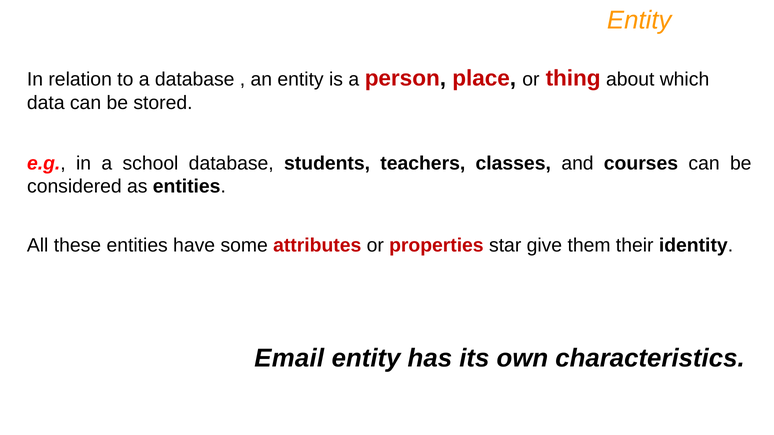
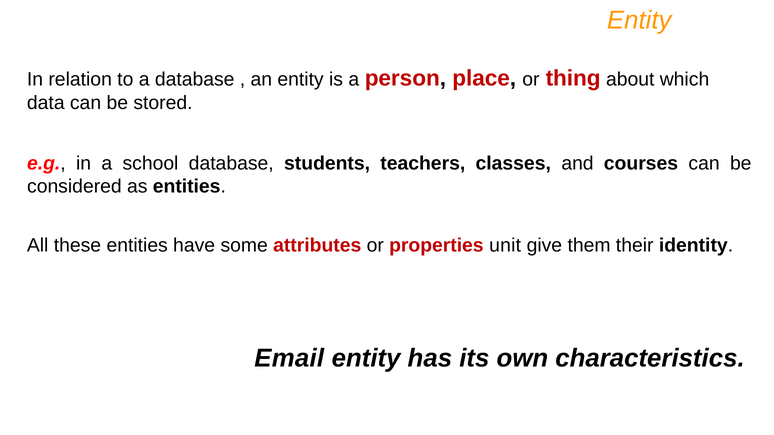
star: star -> unit (505, 245)
